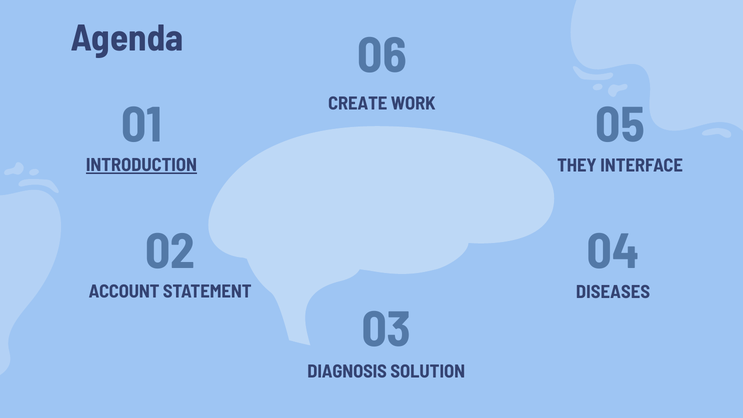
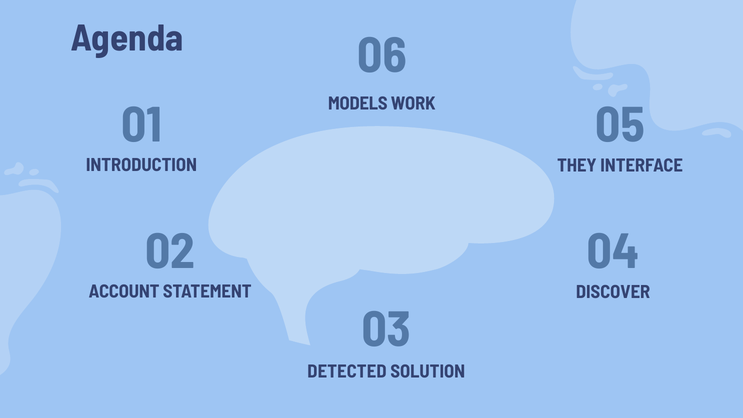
CREATE: CREATE -> MODELS (358, 104)
INTRODUCTION underline: present -> none (141, 165)
DISEASES: DISEASES -> DISCOVER (613, 292)
DIAGNOSIS: DIAGNOSIS -> DETECTED (347, 372)
